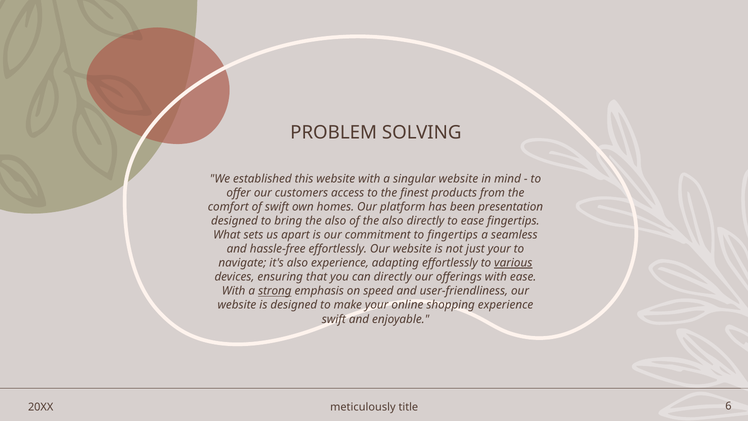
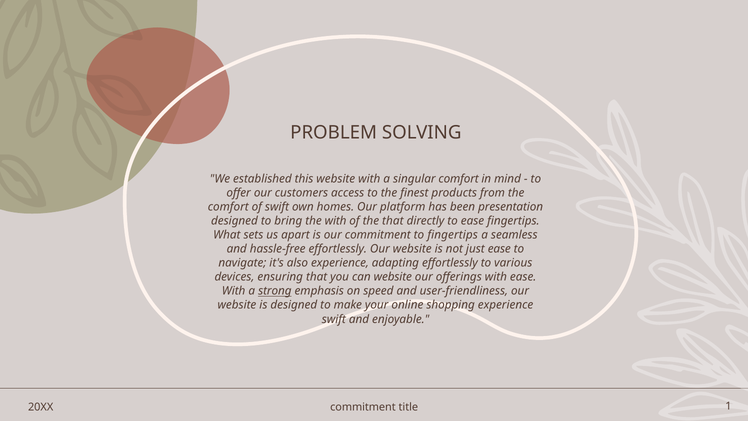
singular website: website -> comfort (459, 179)
bring the also: also -> with (336, 221)
of the also: also -> that (393, 221)
just your: your -> ease (499, 249)
various underline: present -> none (513, 263)
can directly: directly -> website (393, 277)
20XX meticulously: meticulously -> commitment (363, 407)
6: 6 -> 1 (728, 406)
